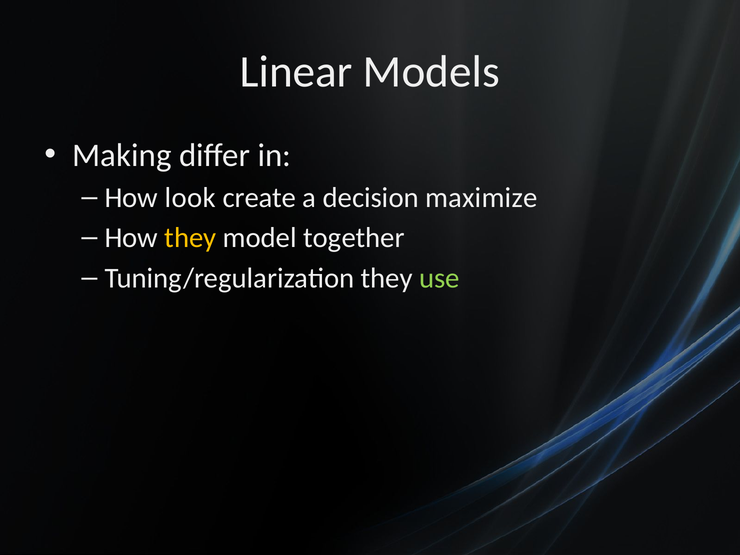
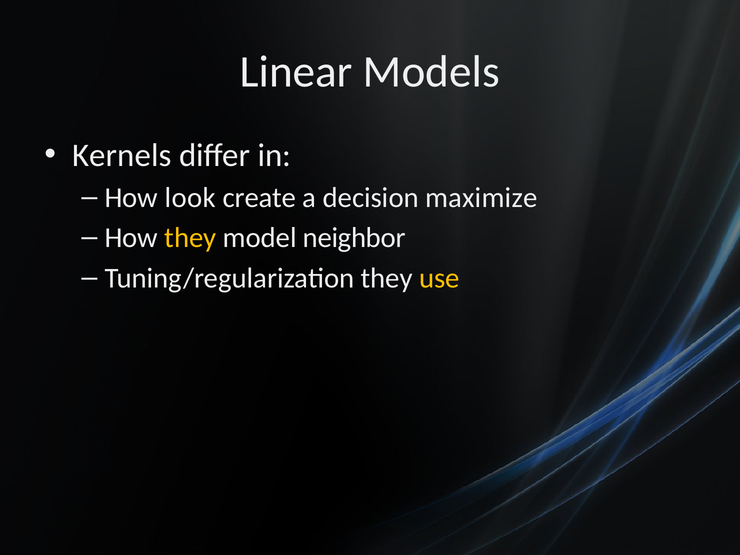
Making: Making -> Kernels (122, 155)
together: together -> neighbor (354, 238)
use colour: light green -> yellow (439, 278)
